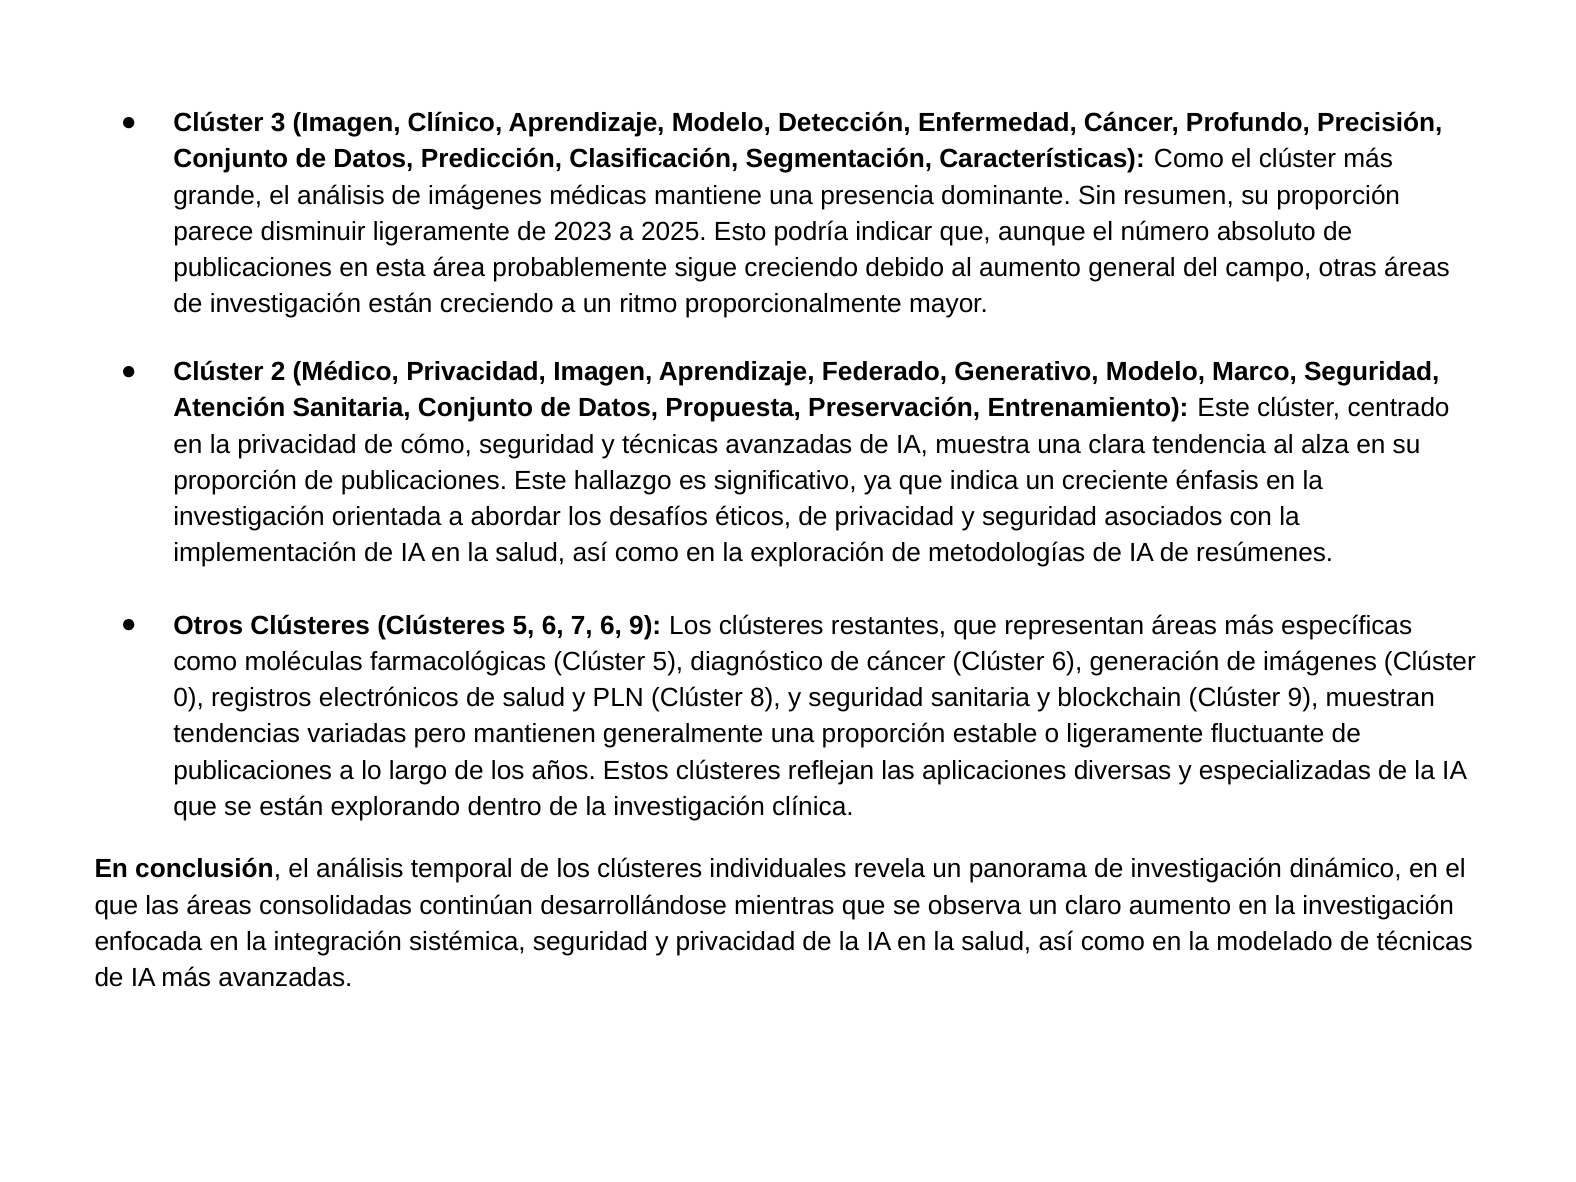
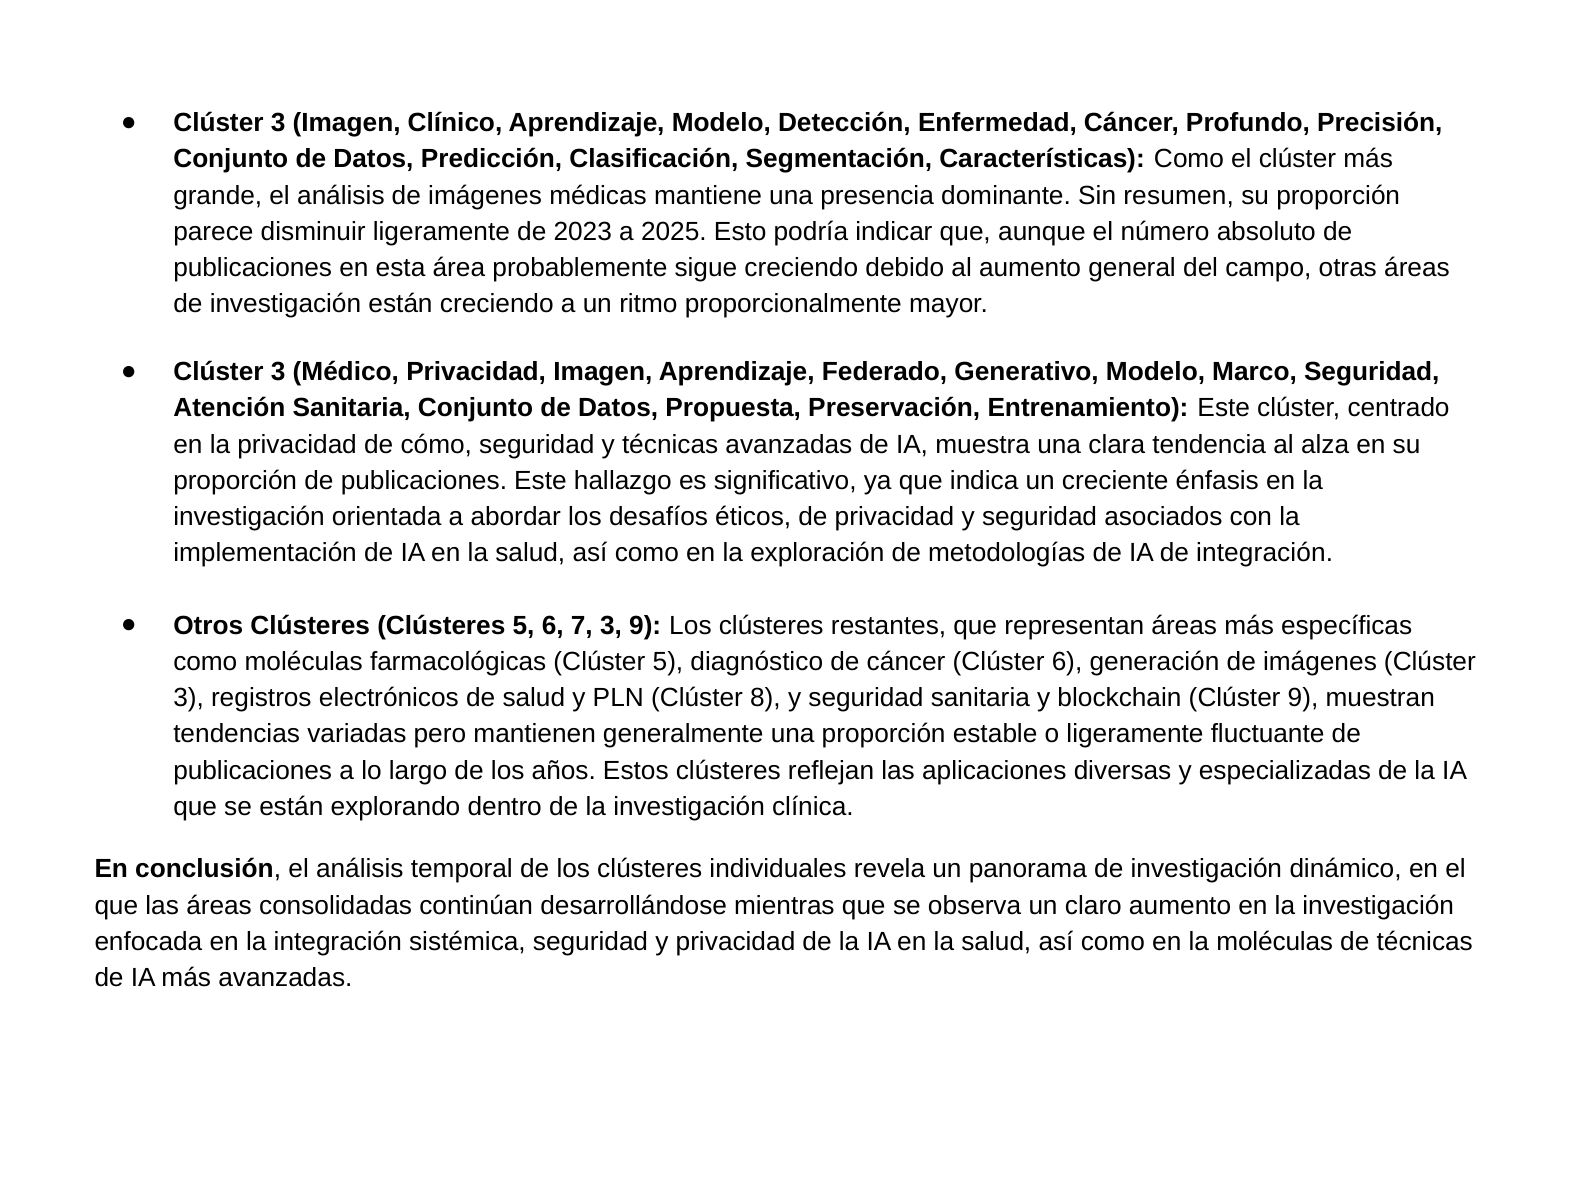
2: 2 -> 3 (278, 372)
de resúmenes: resúmenes -> integración (1265, 553)
7 6: 6 -> 3 (611, 626)
0: 0 -> 3 (189, 698)
la modelado: modelado -> moléculas (1275, 942)
